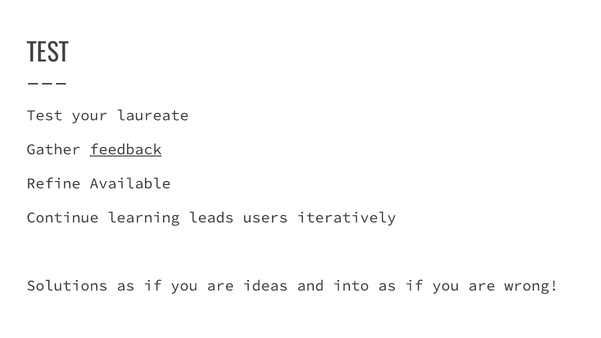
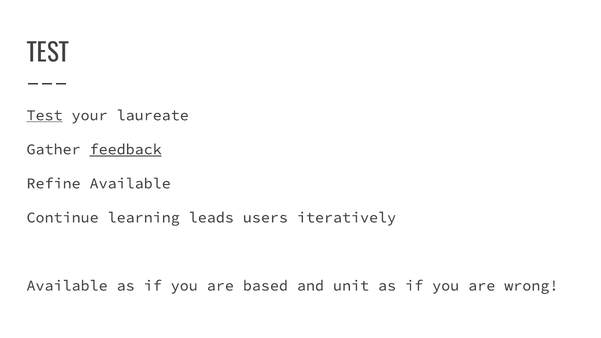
Test underline: none -> present (45, 115)
Solutions: Solutions -> Available (67, 286)
ideas: ideas -> based (265, 286)
into: into -> unit (351, 286)
